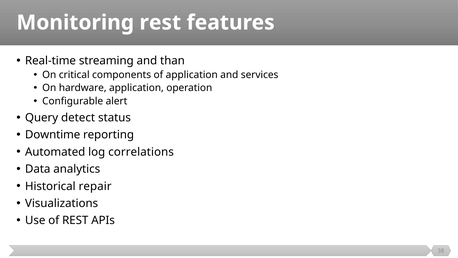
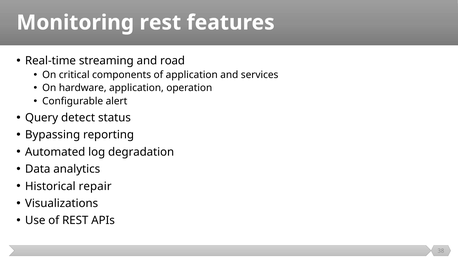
than: than -> road (173, 61)
Downtime: Downtime -> Bypassing (53, 135)
correlations: correlations -> degradation (141, 152)
